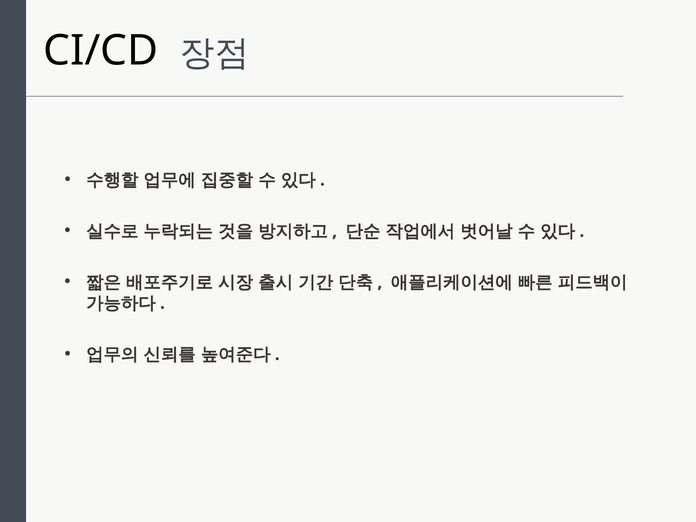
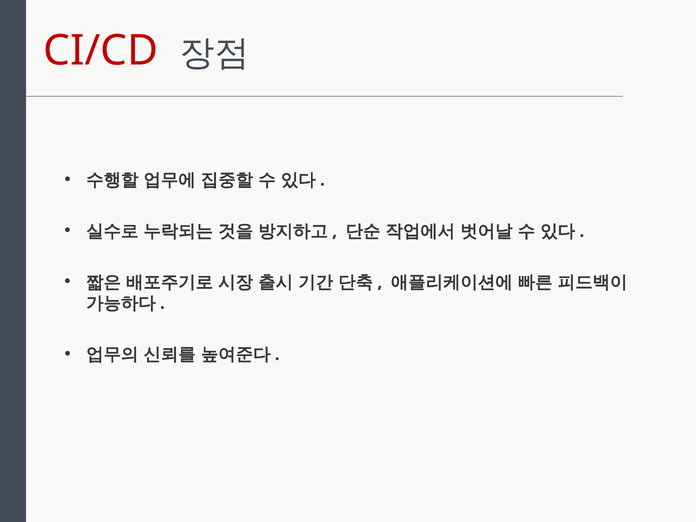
CI/CD colour: black -> red (101, 51)
